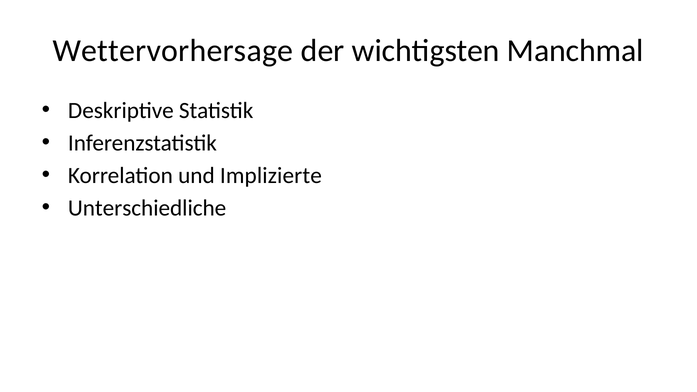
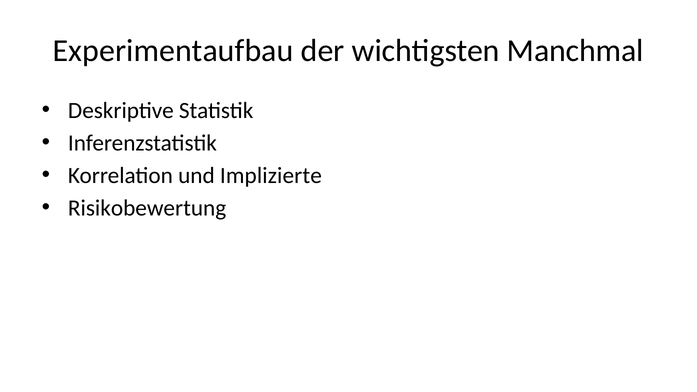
Wettervorhersage: Wettervorhersage -> Experimentaufbau (173, 51)
Unterschiedliche: Unterschiedliche -> Risikobewertung (147, 208)
